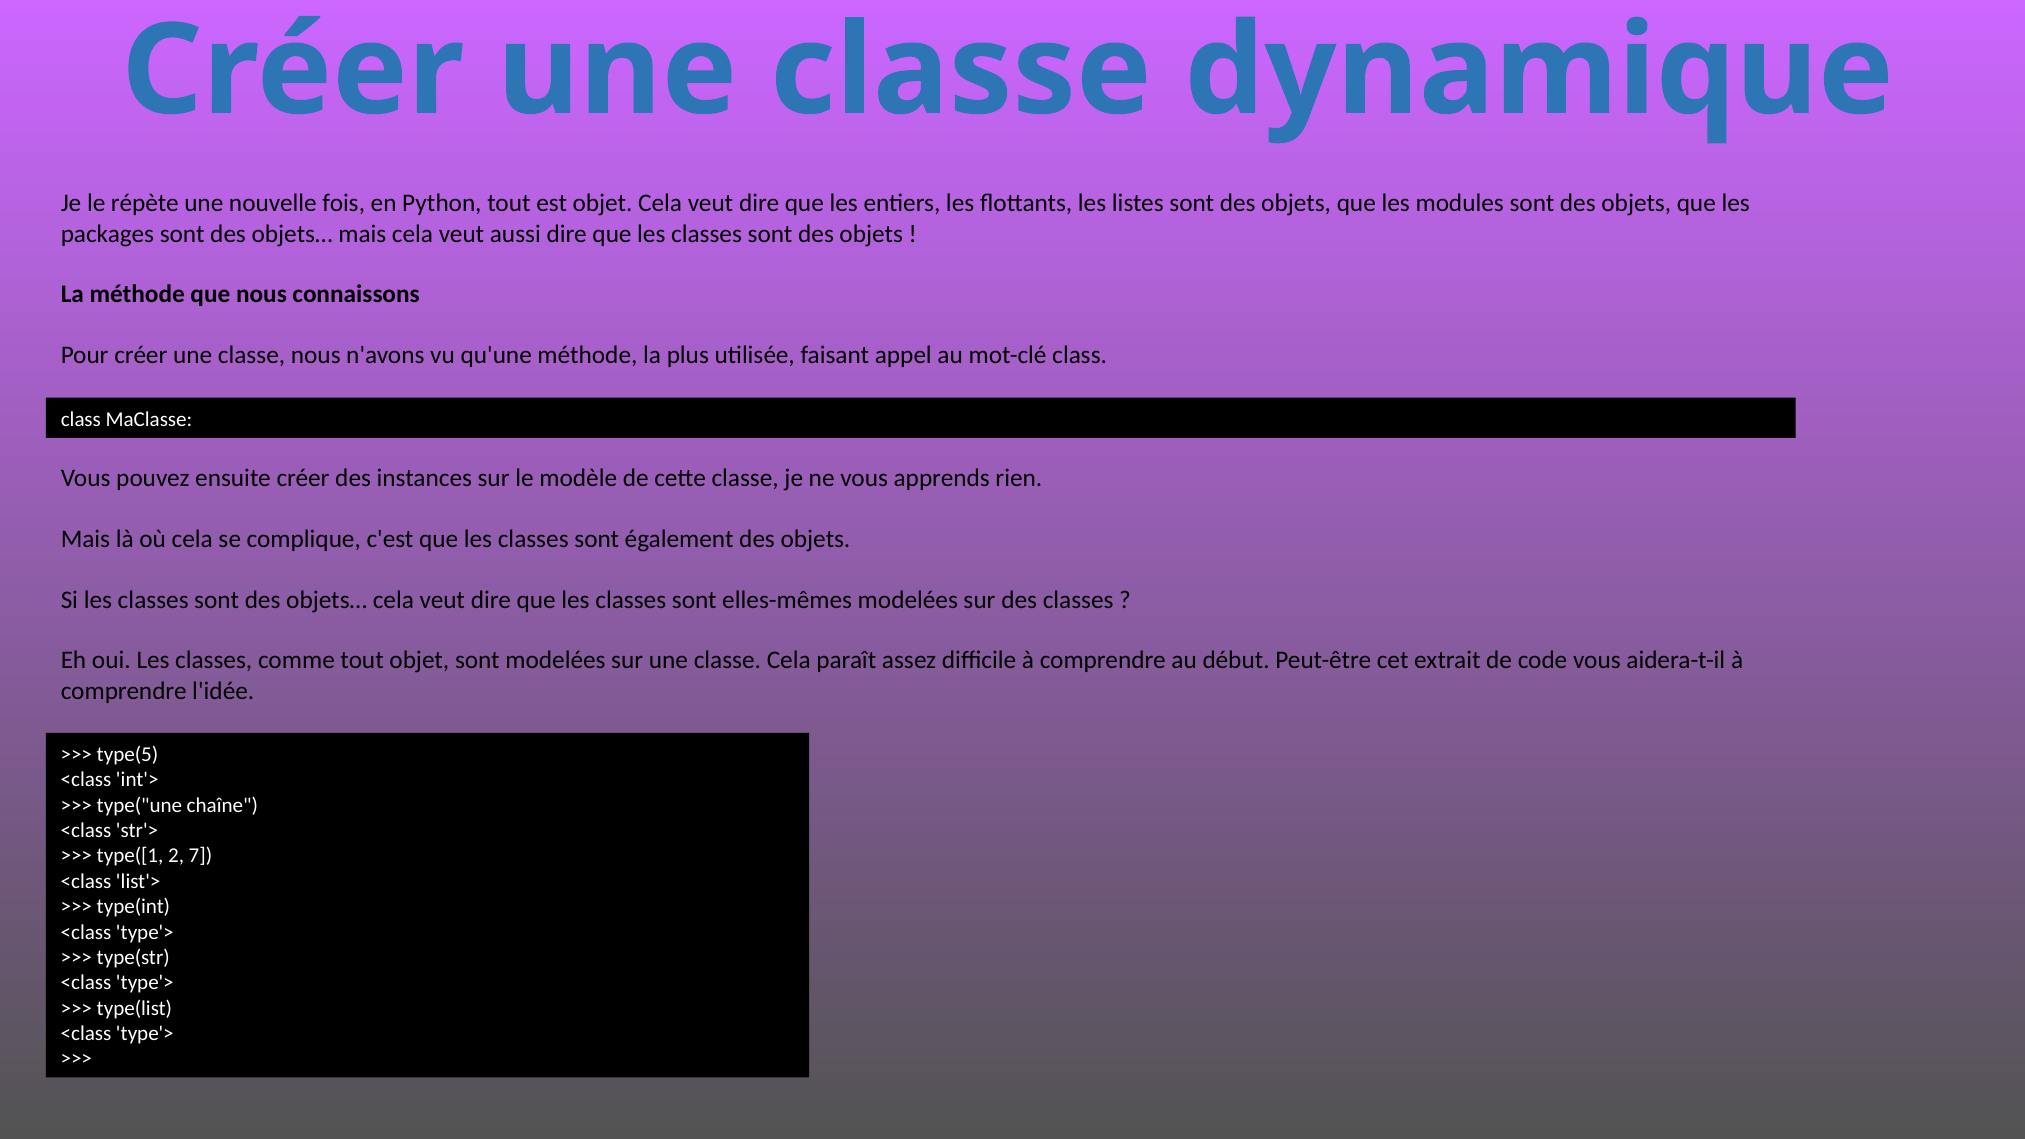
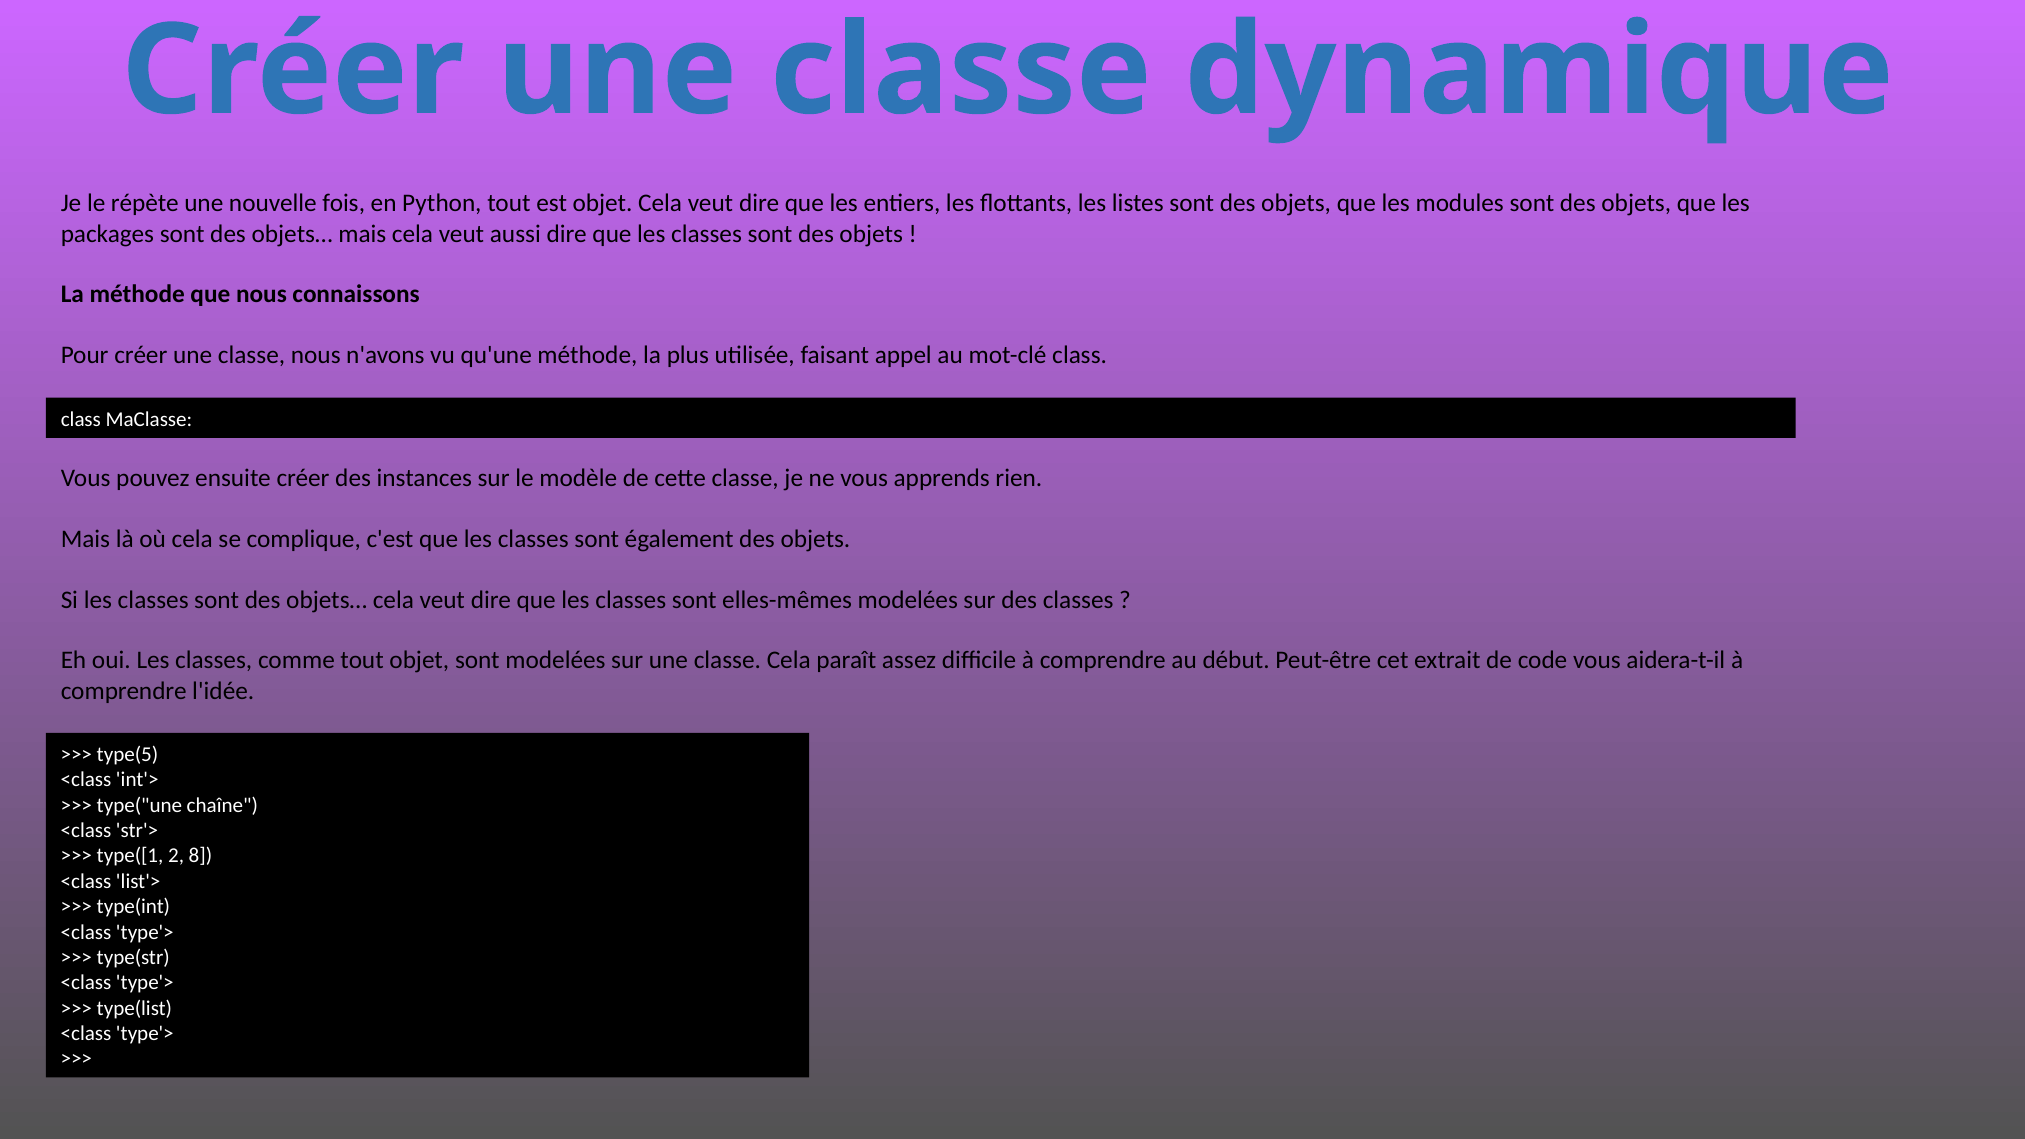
7: 7 -> 8 (201, 856)
